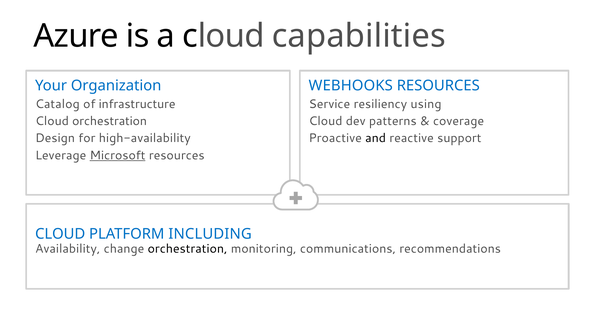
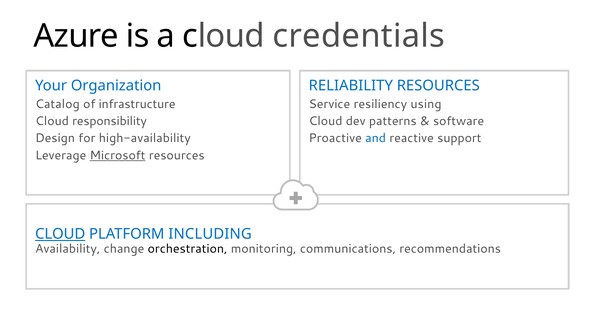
capabilities: capabilities -> credentials (359, 36)
WEBHOOKS: WEBHOOKS -> RELIABILITY (351, 86)
Cloud orchestration: orchestration -> responsibility (110, 121)
coverage: coverage -> software (459, 121)
and colour: black -> blue (376, 138)
CLOUD underline: none -> present (60, 234)
